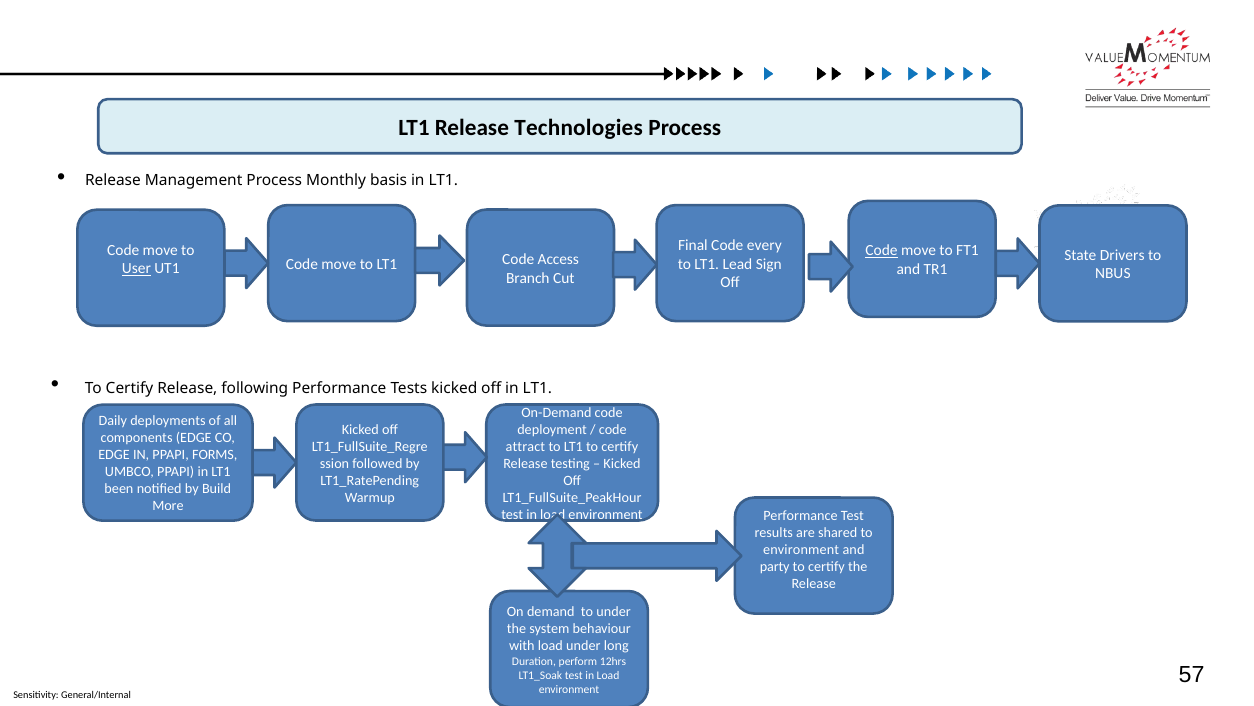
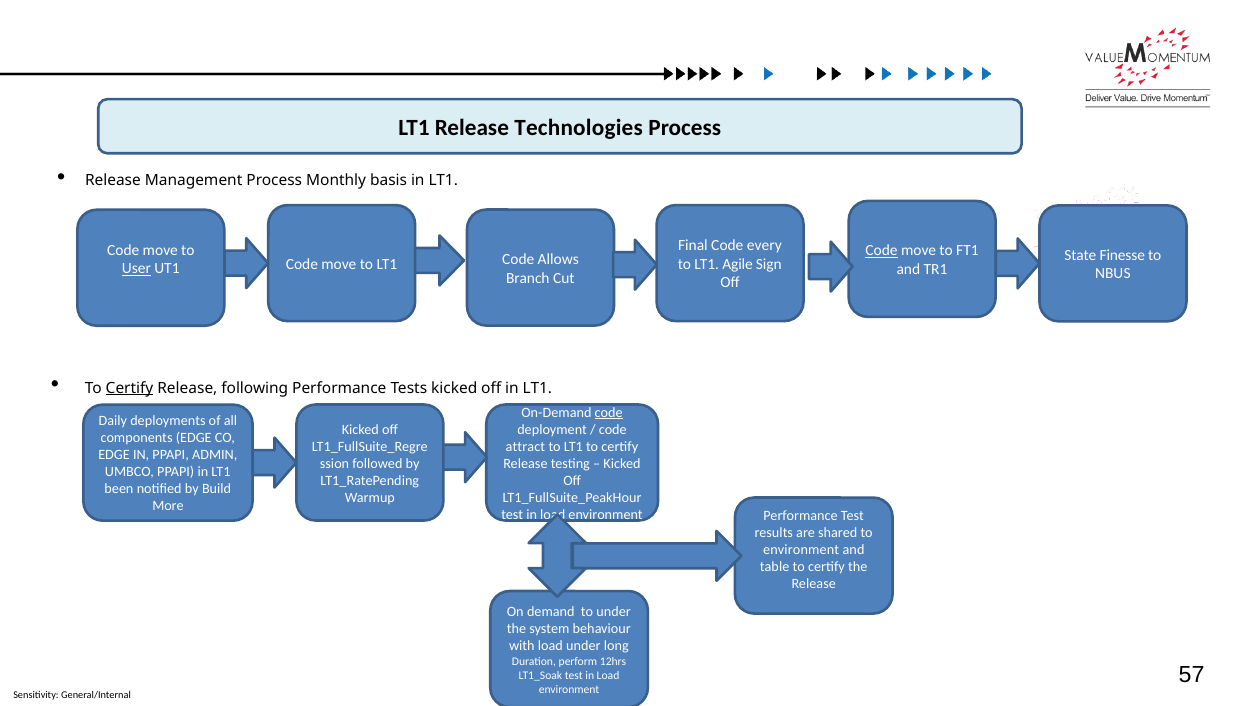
Drivers: Drivers -> Finesse (1122, 255)
Lead: Lead -> Agile (738, 264)
Access: Access -> Allows (558, 259)
Certify underline: none -> present (130, 388)
code underline: none -> present (609, 412)
FORMS: FORMS -> ADMIN (215, 455)
party: party -> table (775, 567)
